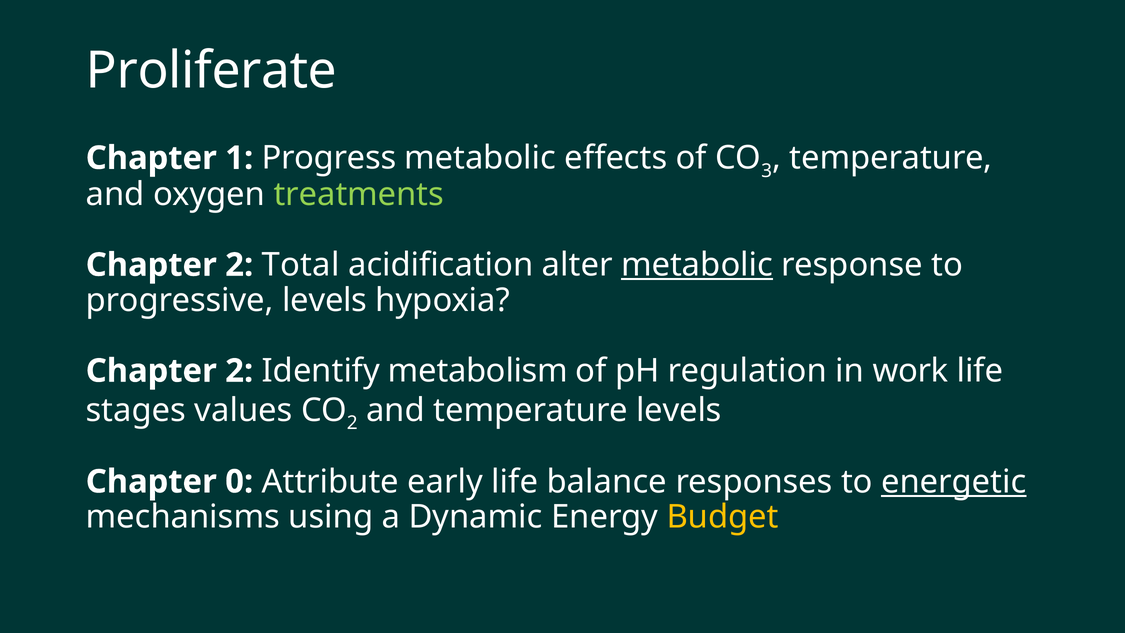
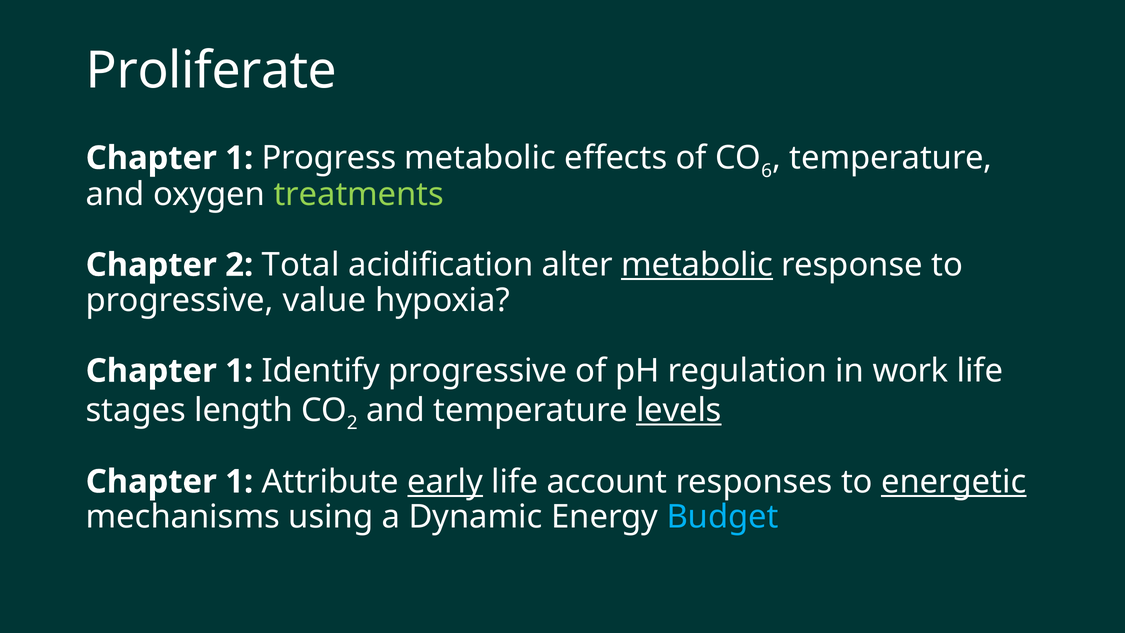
3: 3 -> 6 (767, 171)
progressive levels: levels -> value (324, 300)
2: 2 -> 1 (239, 371)
Identify metabolism: metabolism -> progressive (478, 371)
values: values -> length (244, 410)
levels underline: none -> present (679, 410)
0: 0 -> 1 (239, 482)
early underline: none -> present (445, 482)
balance: balance -> account (607, 482)
Budget colour: yellow -> light blue (723, 517)
